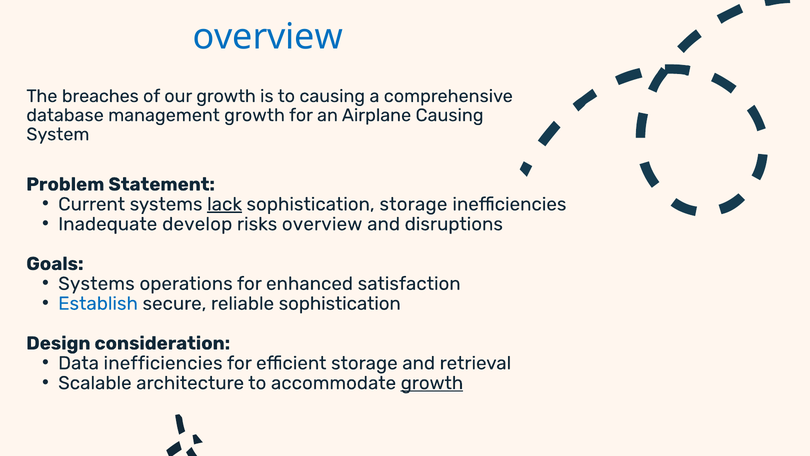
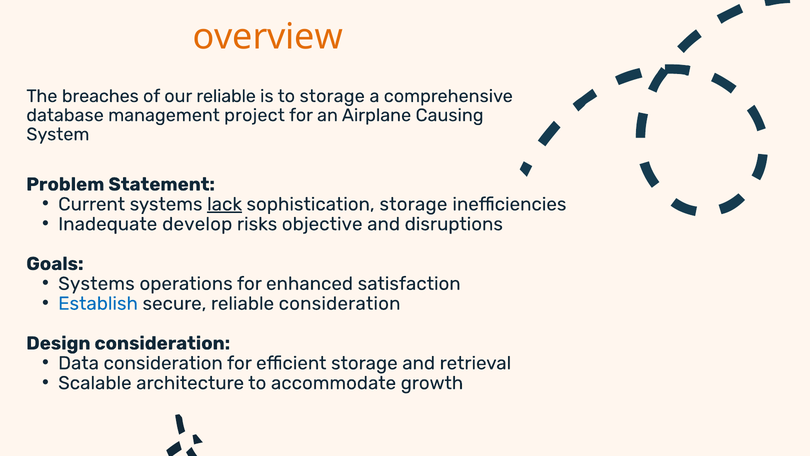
overview colour: blue -> orange (268, 37)
our growth: growth -> reliable (226, 96)
to causing: causing -> storage (332, 96)
management growth: growth -> project (254, 115)
risks overview: overview -> objective (322, 224)
reliable sophistication: sophistication -> consideration (340, 303)
Data inefficiencies: inefficiencies -> consideration (163, 363)
growth underline: present -> none (432, 383)
